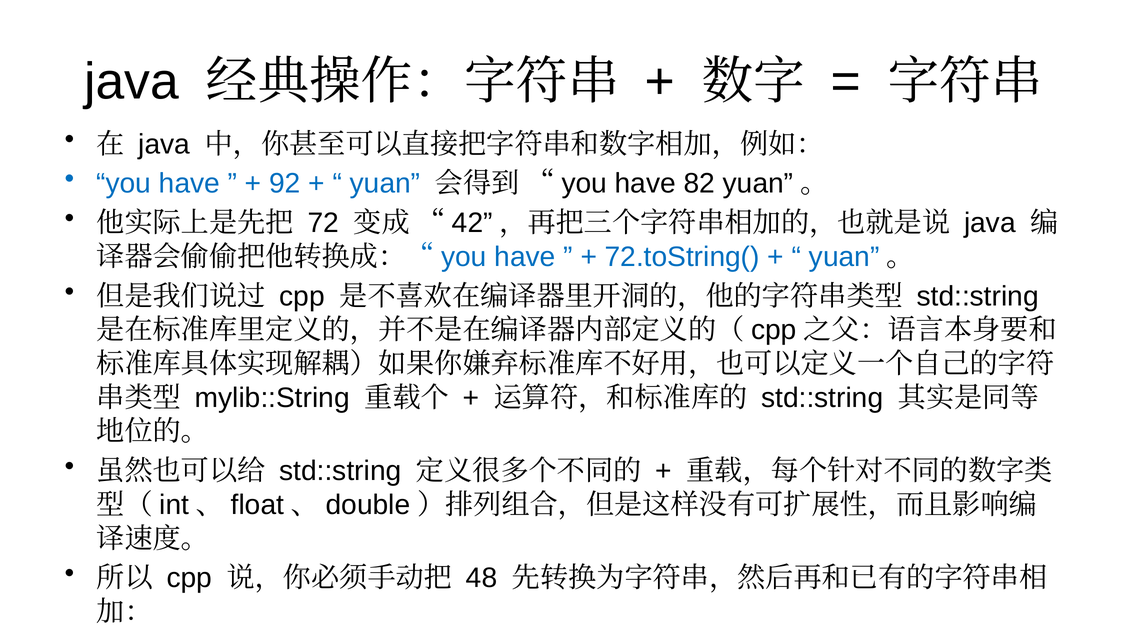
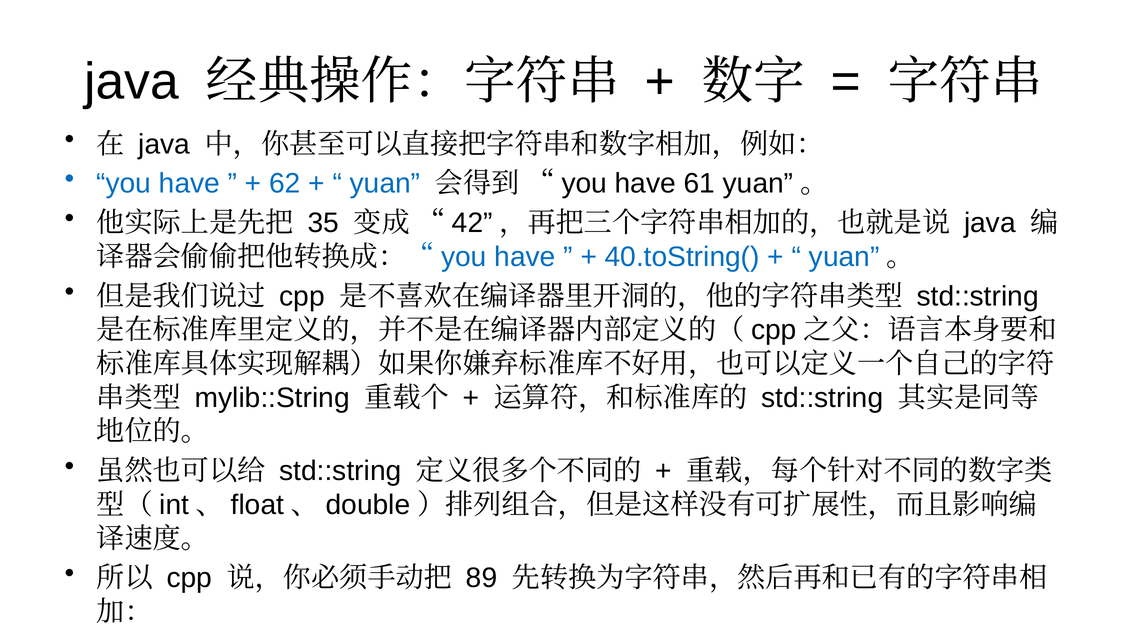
92: 92 -> 62 (285, 184)
82: 82 -> 61 (699, 184)
72: 72 -> 35 (323, 223)
72.toString(: 72.toString( -> 40.toString( (682, 257)
48: 48 -> 89 (482, 578)
